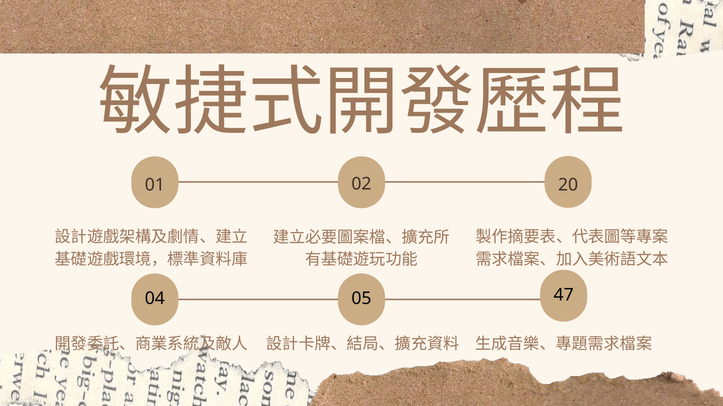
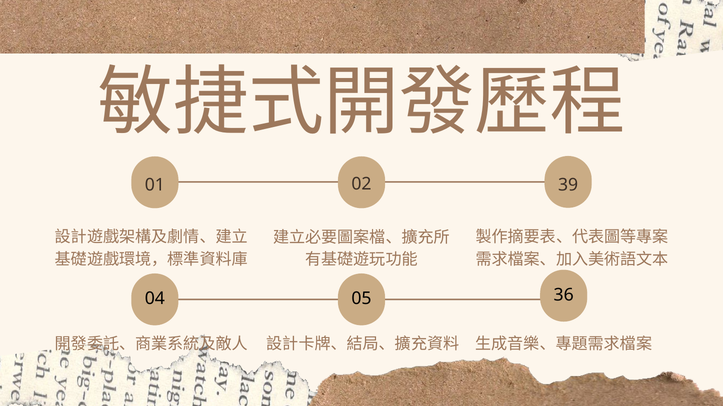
20: 20 -> 39 (568, 185)
47: 47 -> 36 (564, 295)
